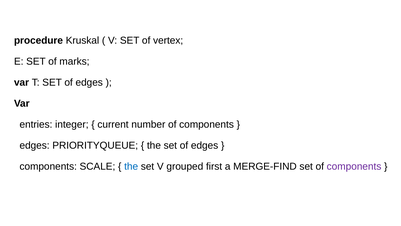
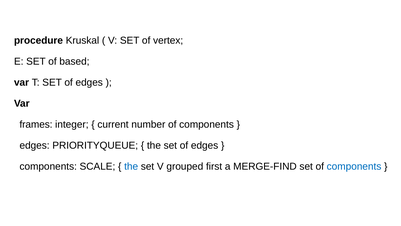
marks: marks -> based (74, 61)
entries: entries -> frames (36, 124)
components colour: purple -> blue (354, 166)
